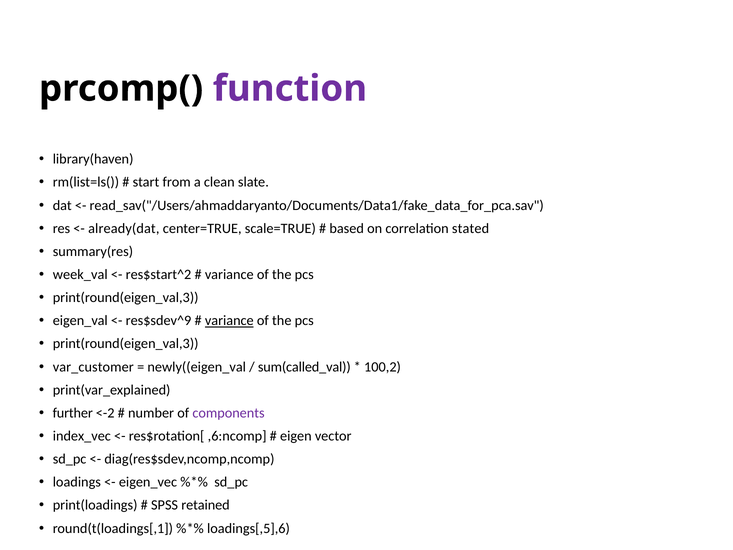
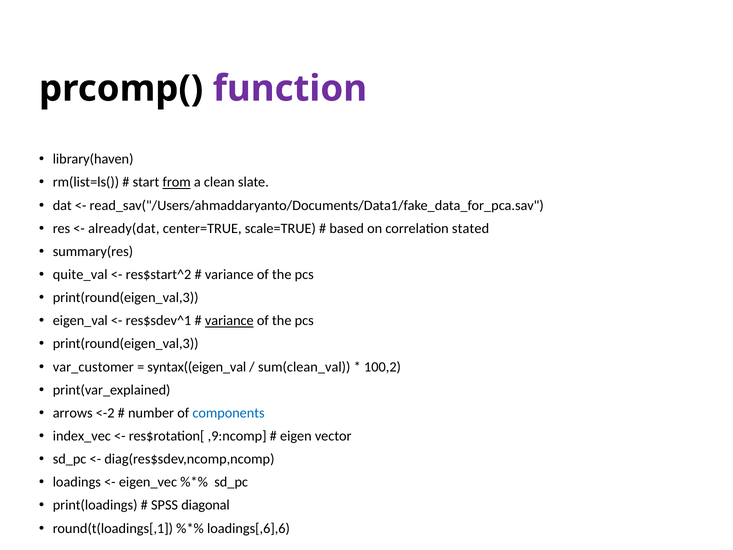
from underline: none -> present (177, 182)
week_val: week_val -> quite_val (80, 274)
res$sdev^9: res$sdev^9 -> res$sdev^1 (159, 321)
newly((eigen_val: newly((eigen_val -> syntax((eigen_val (197, 367)
sum(called_val: sum(called_val -> sum(clean_val (304, 367)
further: further -> arrows (73, 413)
components colour: purple -> blue (229, 413)
,6:ncomp: ,6:ncomp -> ,9:ncomp (237, 436)
retained: retained -> diagonal (206, 505)
loadings[,5],6: loadings[,5],6 -> loadings[,6],6 (248, 528)
